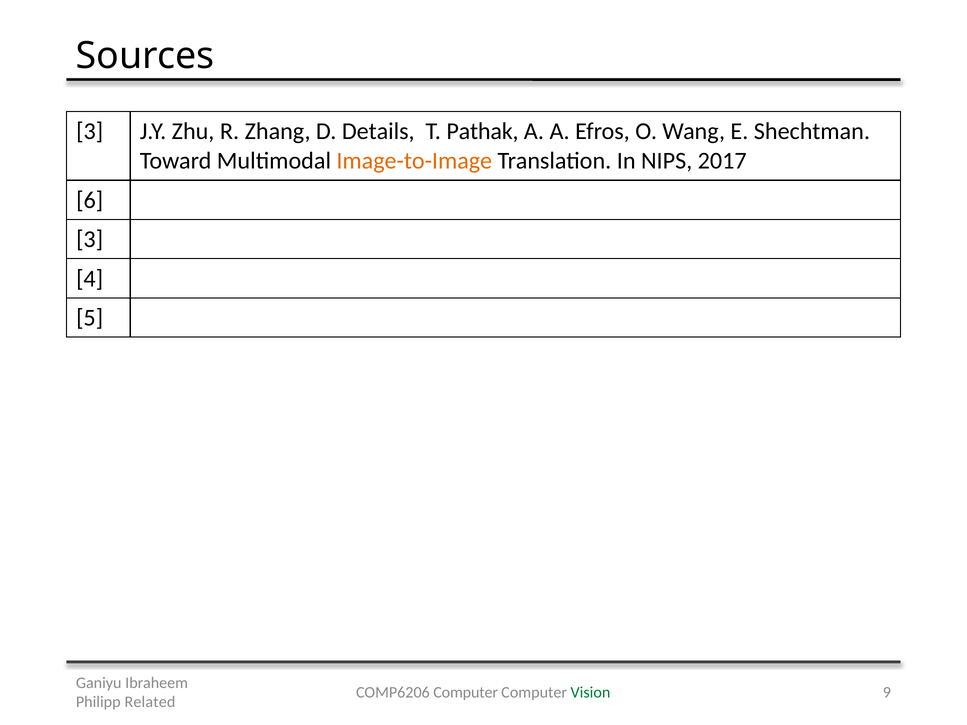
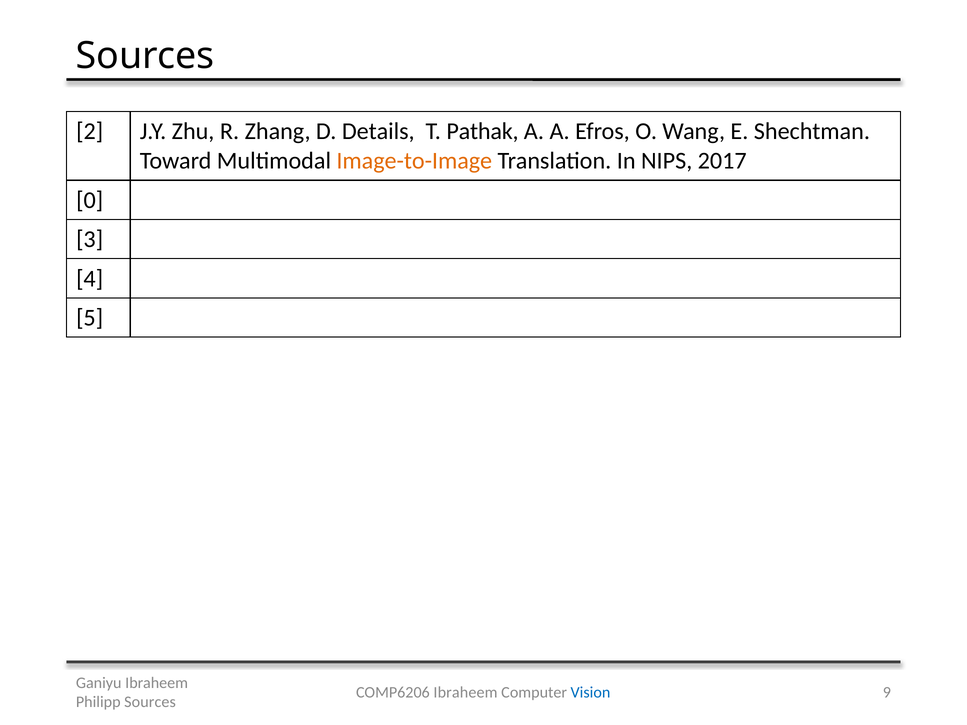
3: 3 -> 2 (90, 132)
6: 6 -> 0 (90, 200)
COMP6206 Computer: Computer -> Ibraheem (465, 693)
Vision colour: green -> blue (590, 693)
Philipp Related: Related -> Sources (150, 702)
